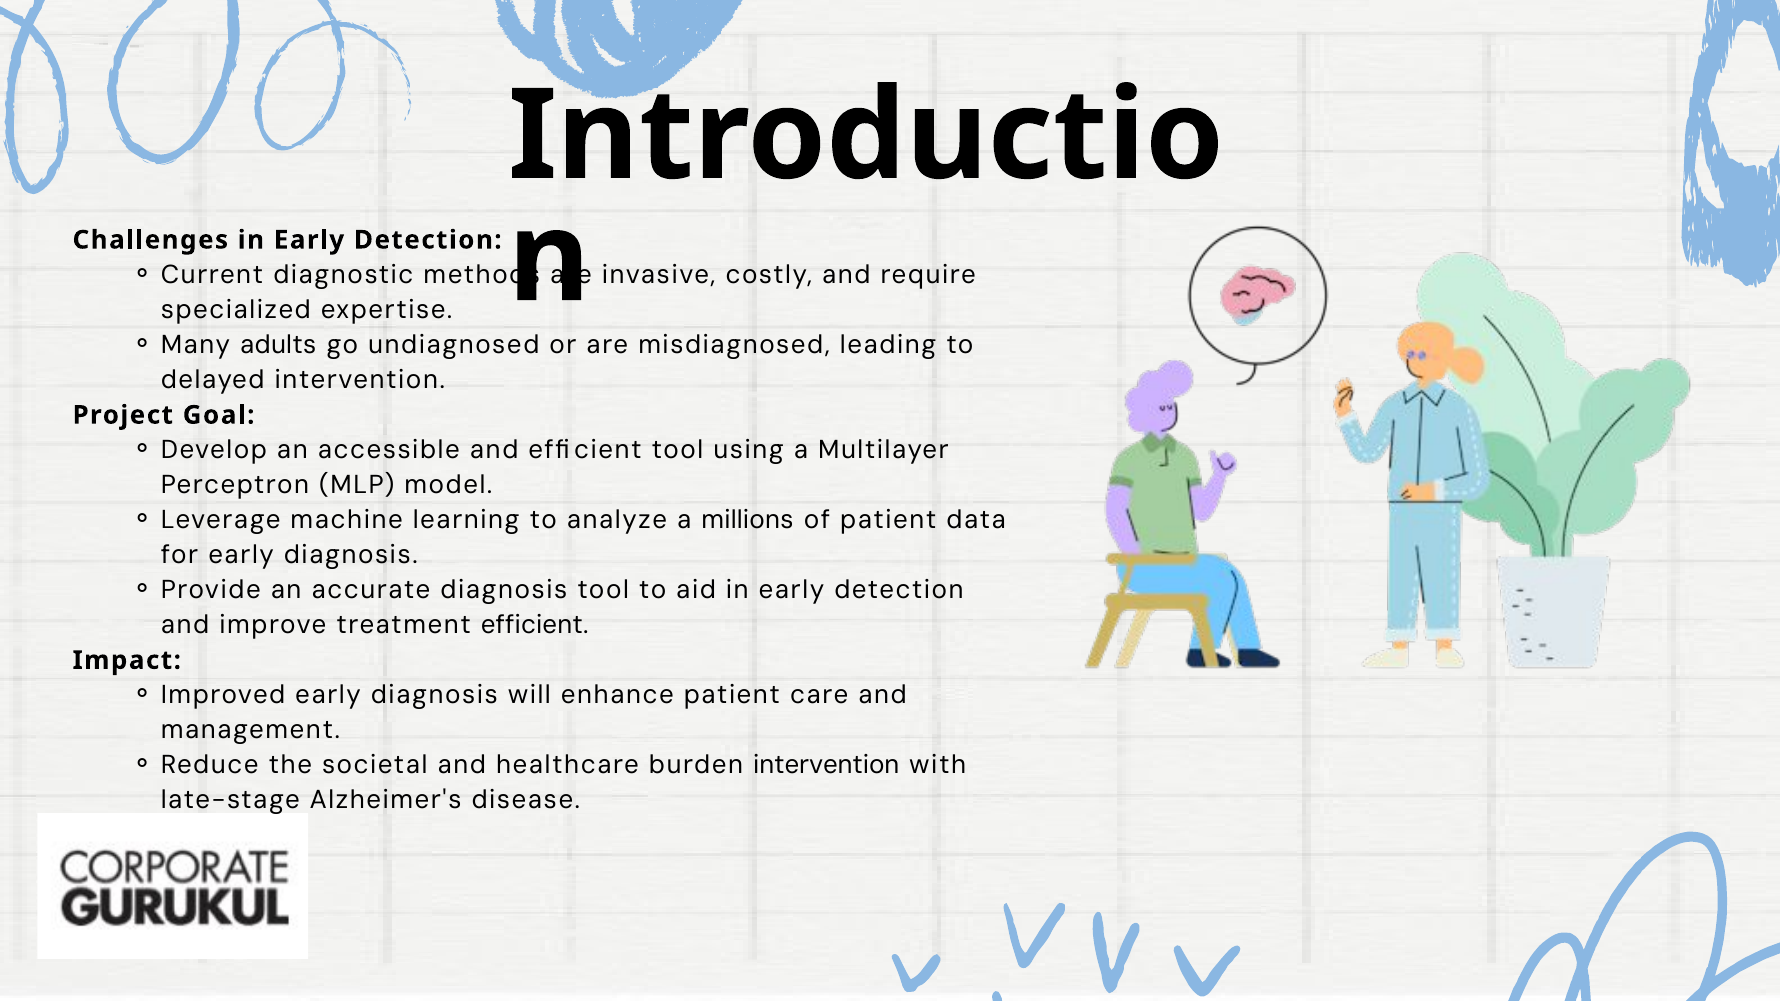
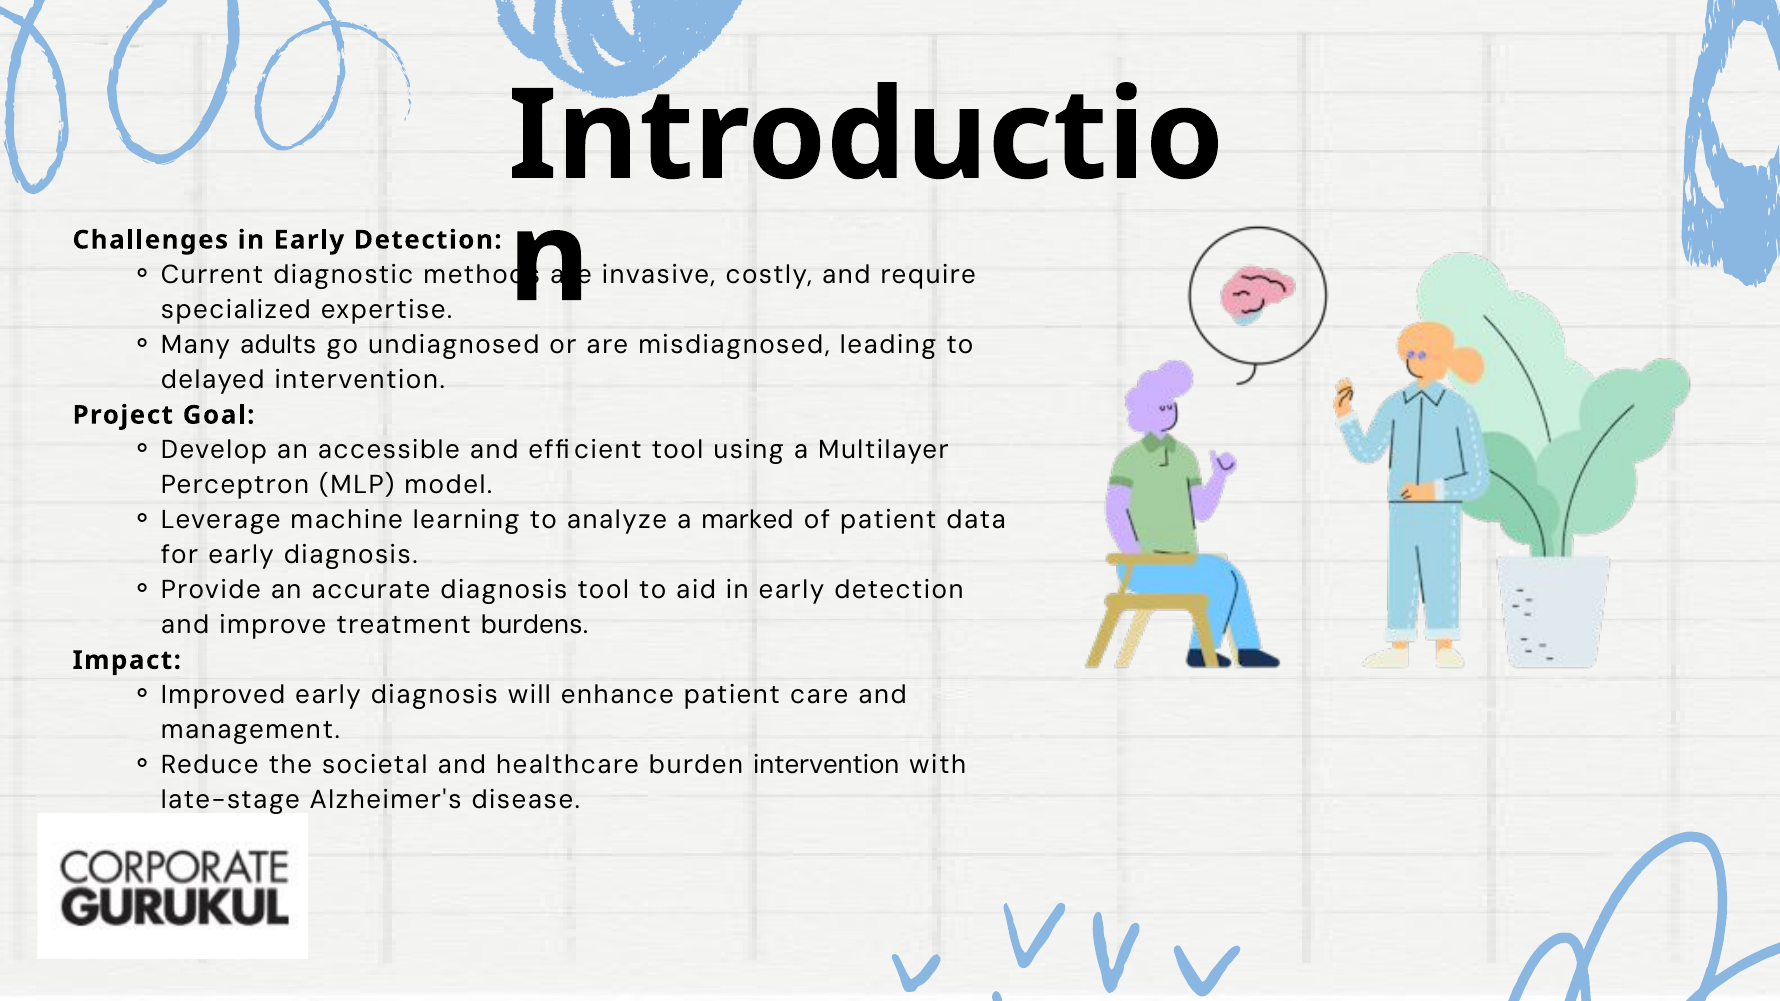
millions: millions -> marked (747, 520)
treatment efficient: efficient -> burdens (535, 625)
